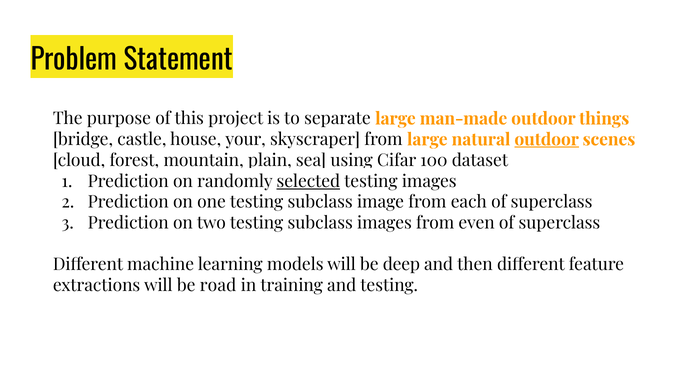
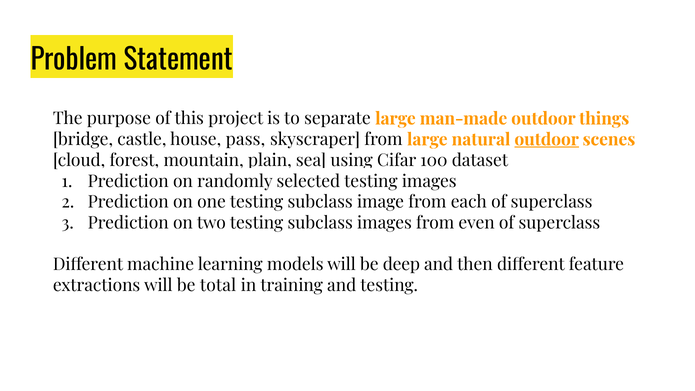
your: your -> pass (245, 140)
selected underline: present -> none (308, 181)
road: road -> total (218, 286)
